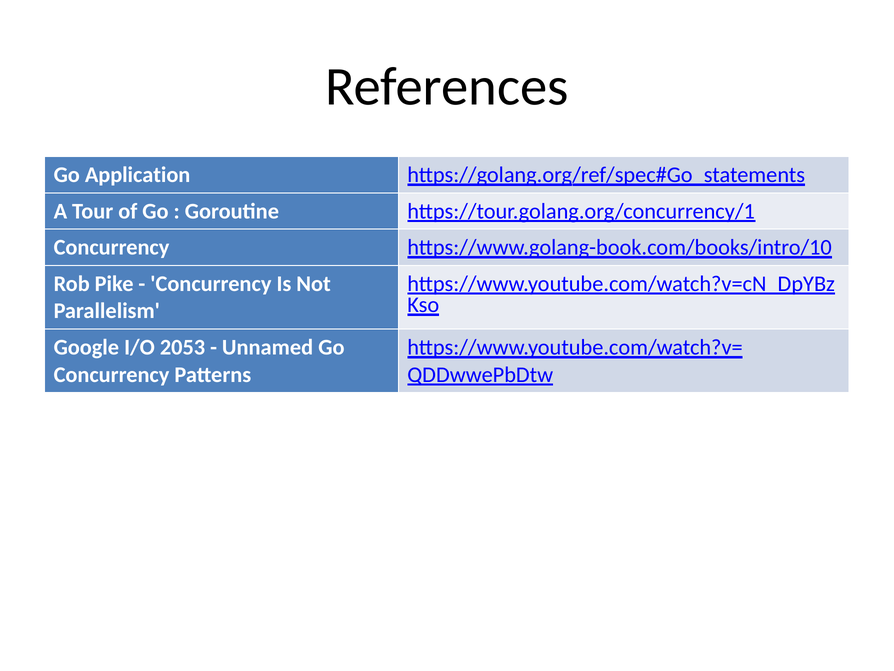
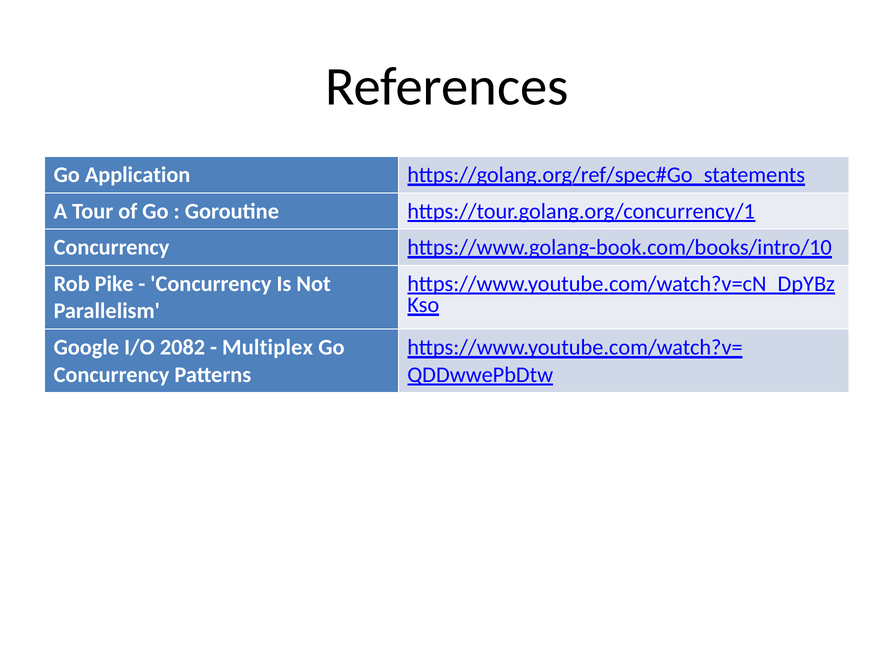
2053: 2053 -> 2082 (183, 347)
Unnamed: Unnamed -> Multiplex (267, 347)
